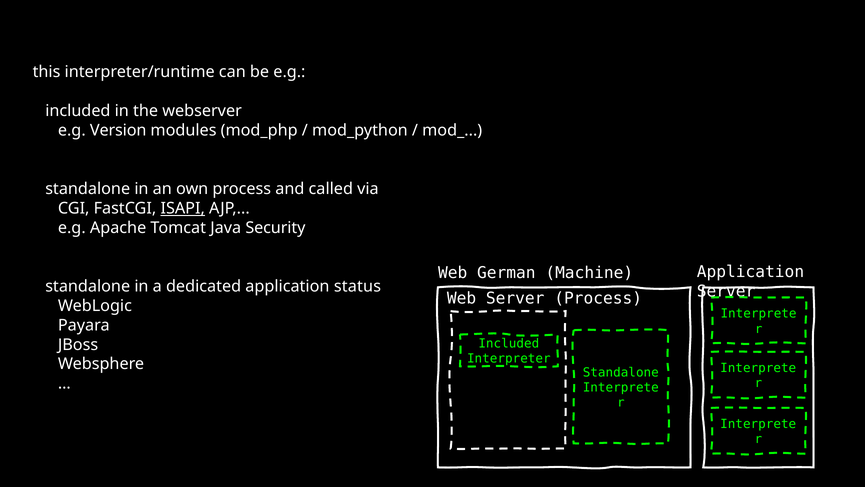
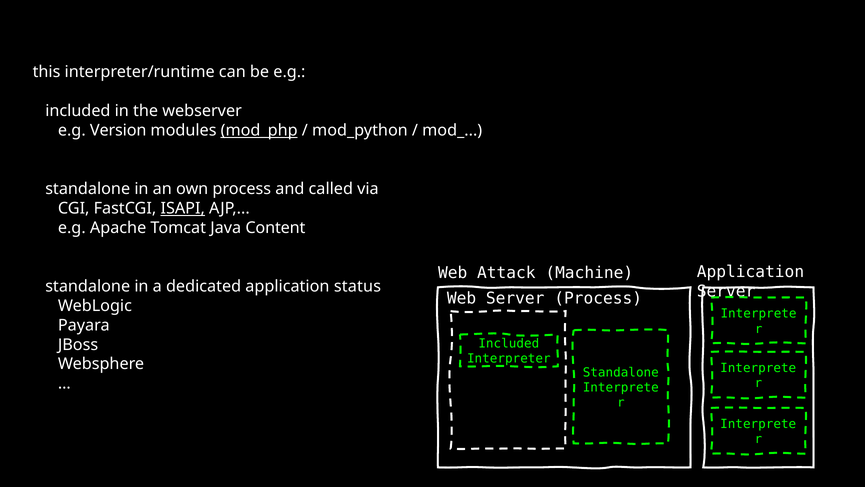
mod_php underline: none -> present (259, 130)
Security: Security -> Content (275, 228)
German: German -> Attack (506, 272)
